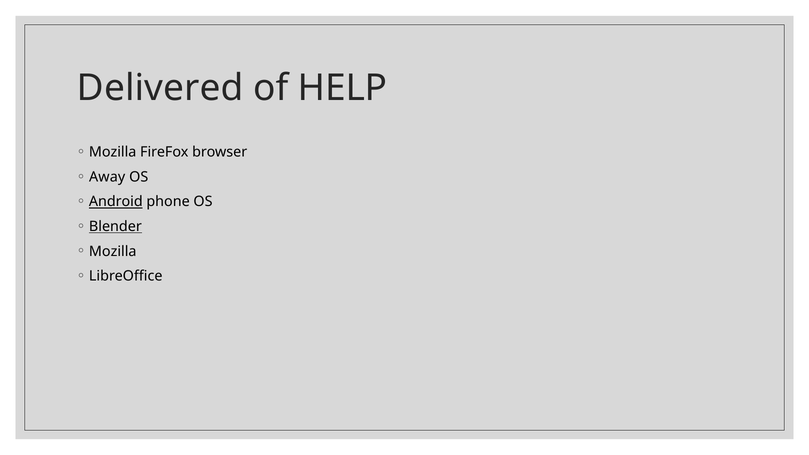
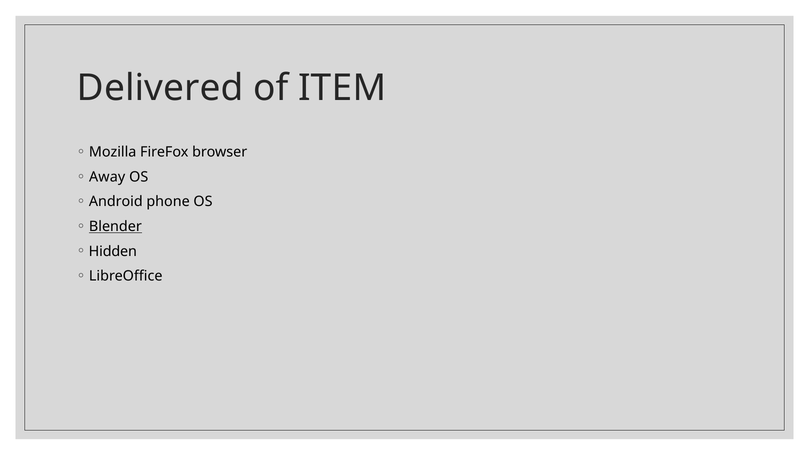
HELP: HELP -> ITEM (342, 88)
Android underline: present -> none (116, 202)
Mozilla: Mozilla -> Hidden (113, 251)
